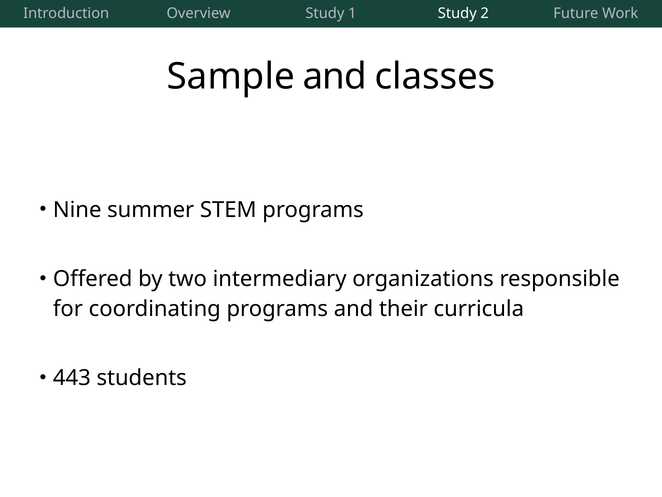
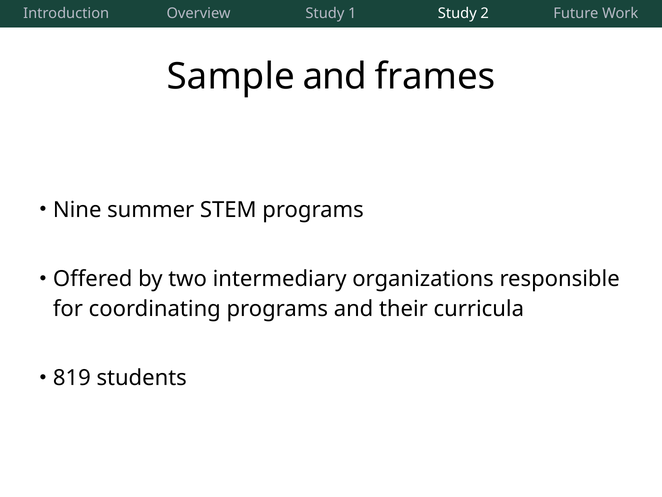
classes: classes -> frames (435, 77)
443: 443 -> 819 (72, 378)
